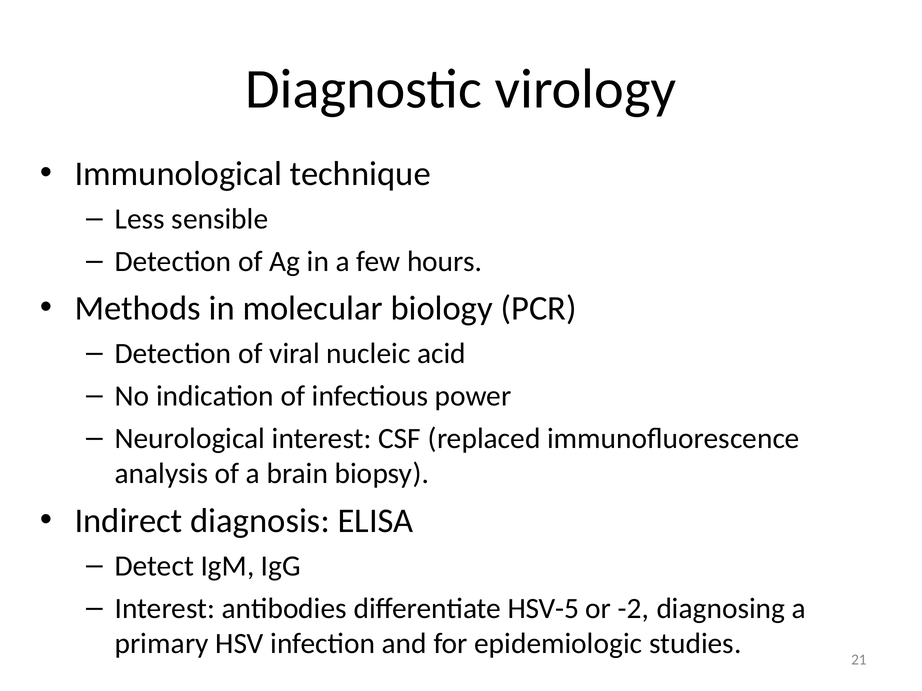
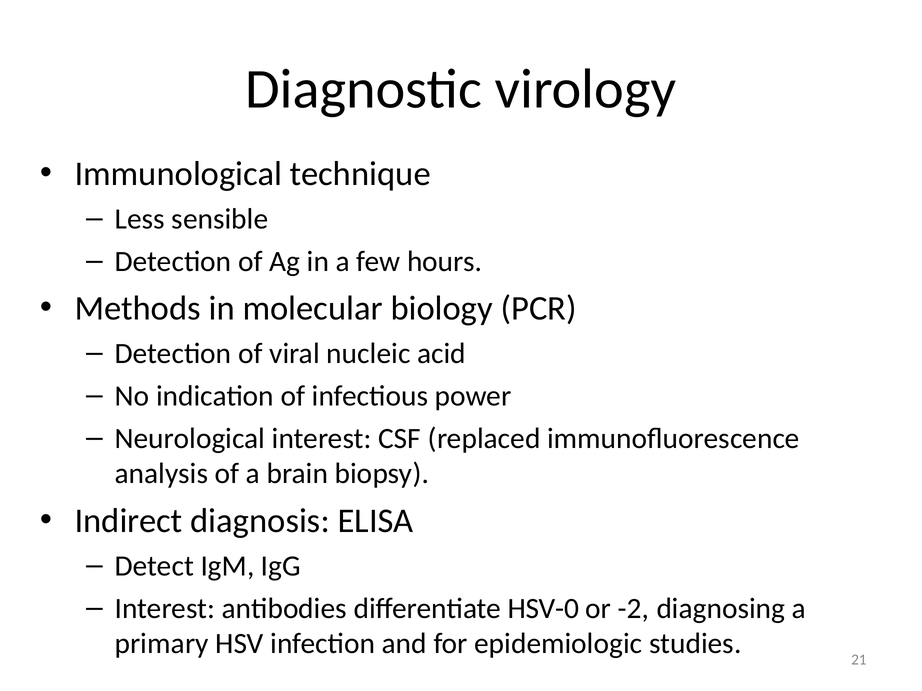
HSV-5: HSV-5 -> HSV-0 (543, 609)
